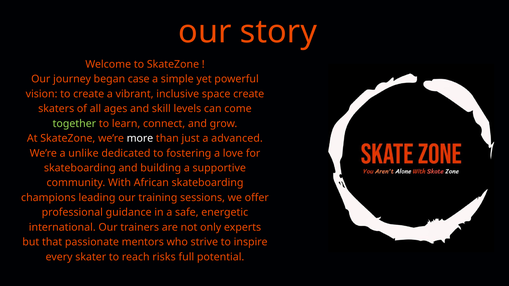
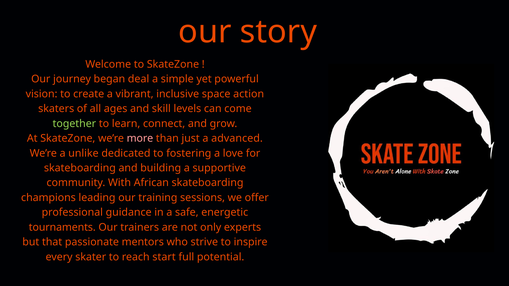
case: case -> deal (139, 79)
space create: create -> action (249, 94)
more colour: white -> pink (140, 139)
international: international -> tournaments (62, 228)
risks: risks -> start (164, 257)
